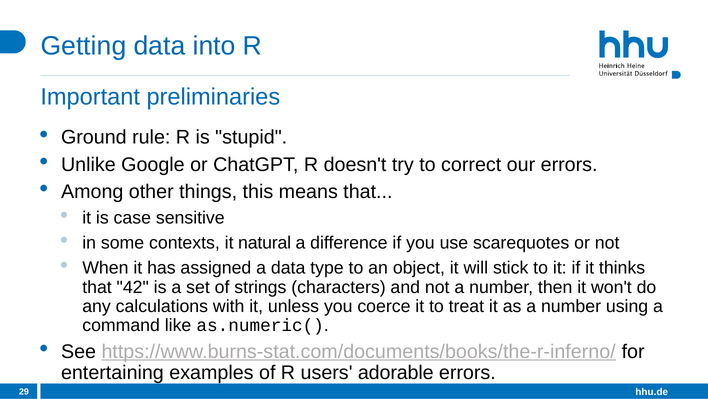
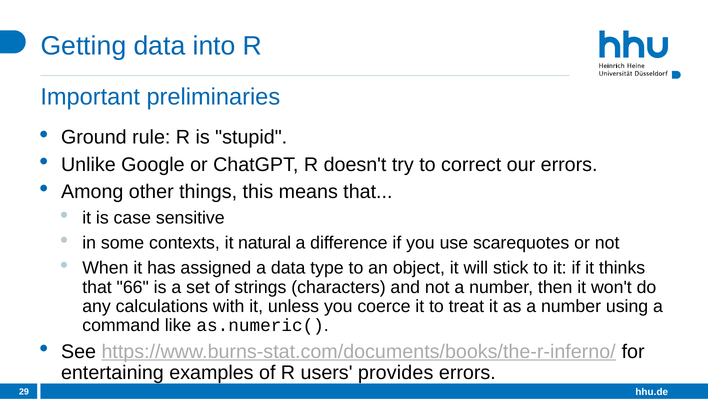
42: 42 -> 66 (133, 287)
adorable: adorable -> provides (396, 373)
